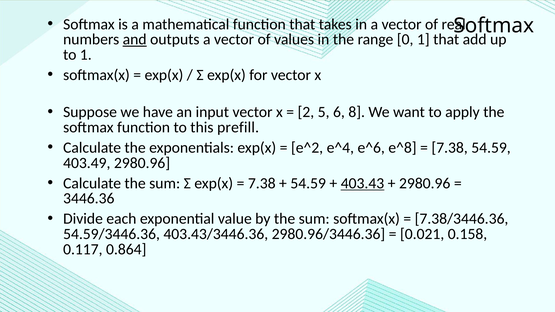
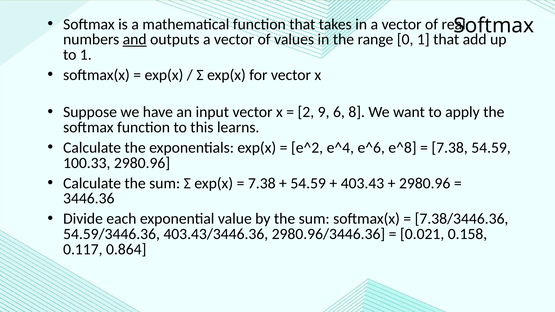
5: 5 -> 9 (324, 112)
prefill: prefill -> learns (238, 127)
403.49: 403.49 -> 100.33 (87, 163)
403.43 underline: present -> none (362, 183)
